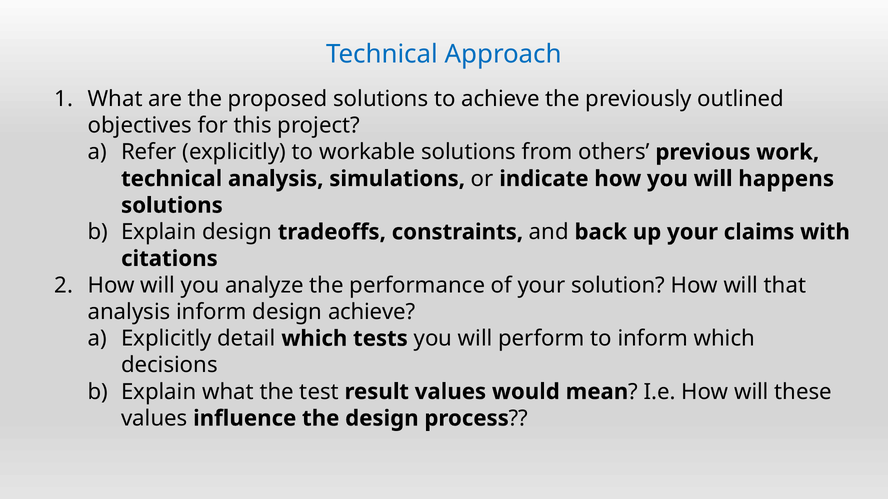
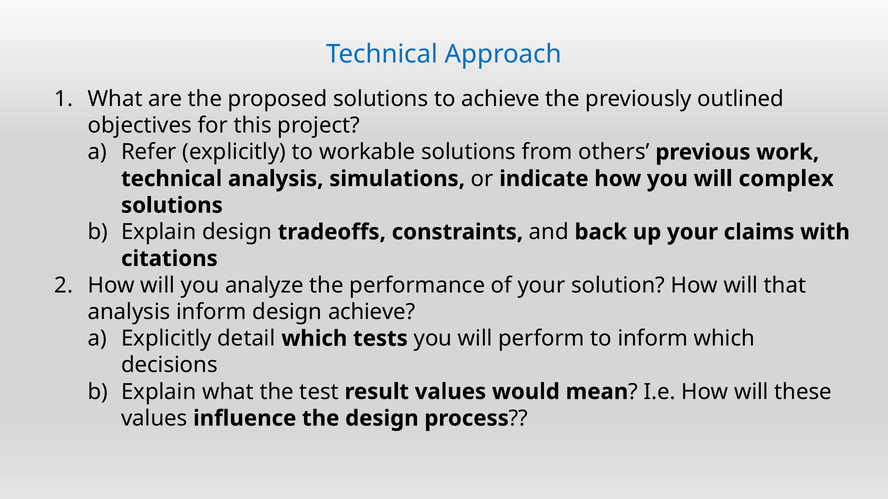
happens: happens -> complex (786, 179)
